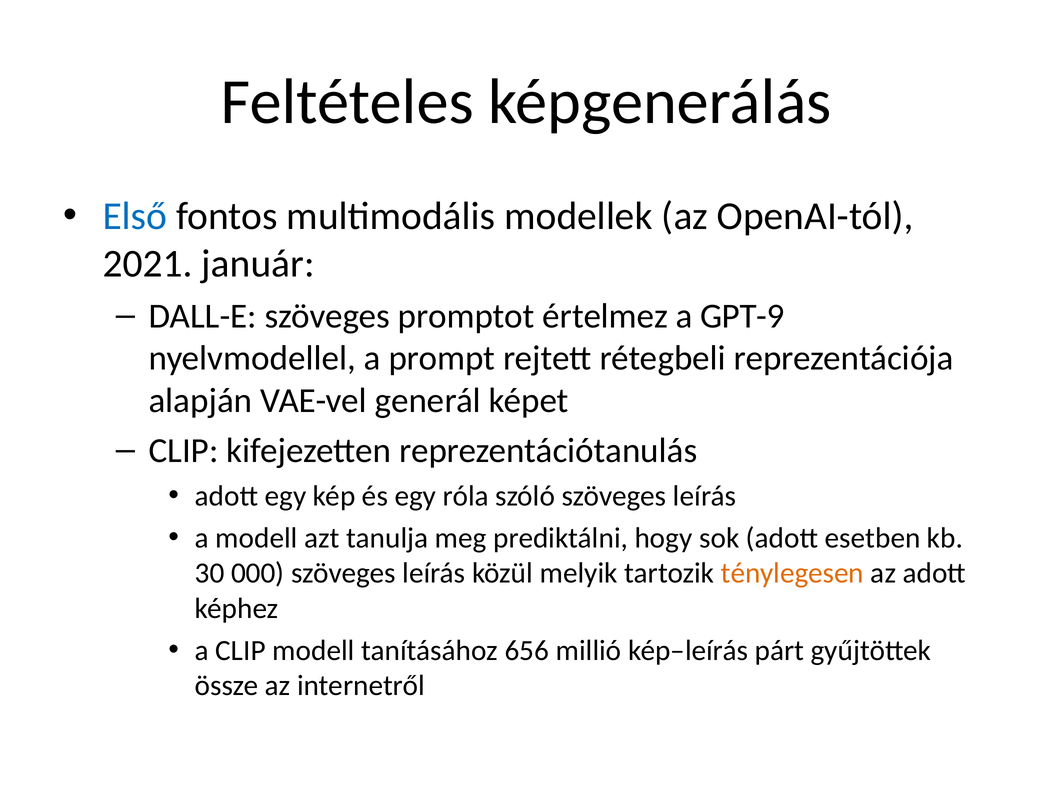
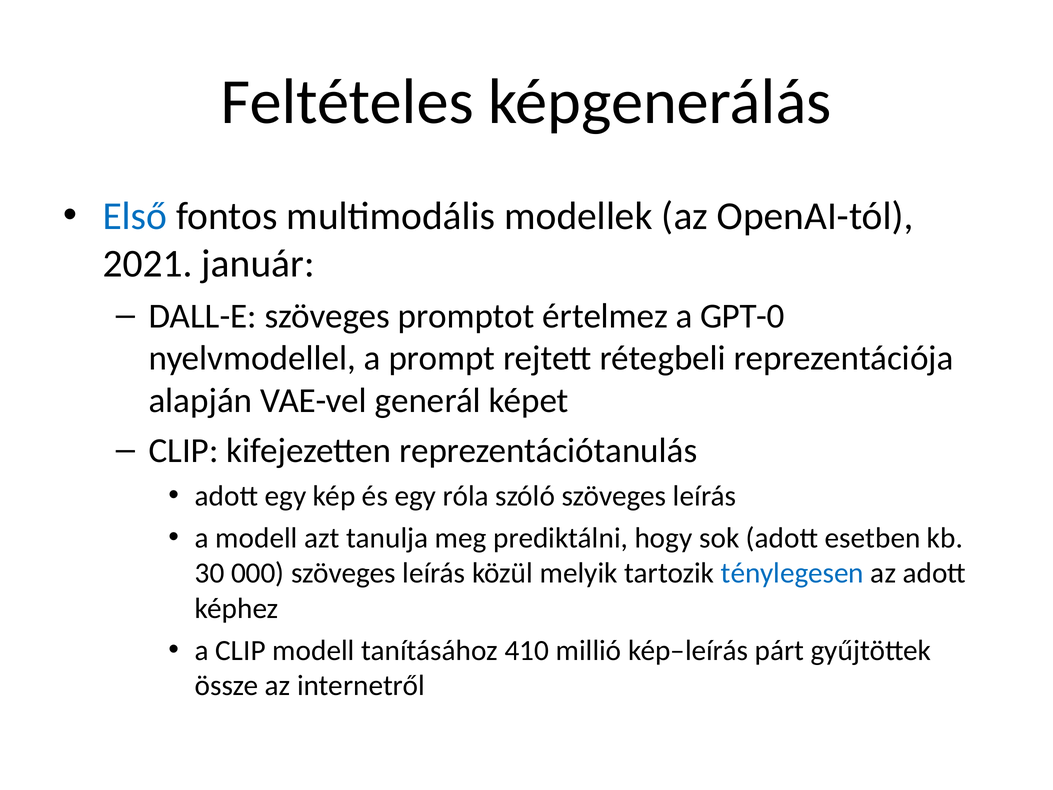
GPT-9: GPT-9 -> GPT-0 (742, 316)
ténylegesen colour: orange -> blue (792, 573)
656: 656 -> 410 (527, 650)
